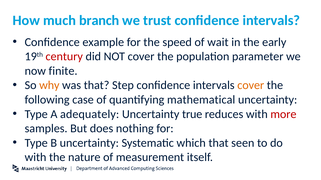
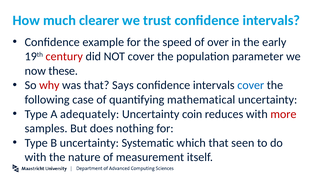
branch: branch -> clearer (99, 20)
wait: wait -> over (218, 42)
finite: finite -> these (63, 71)
why colour: orange -> red (49, 86)
Step: Step -> Says (123, 86)
cover colour: orange -> blue (251, 86)
true: true -> coin (192, 114)
